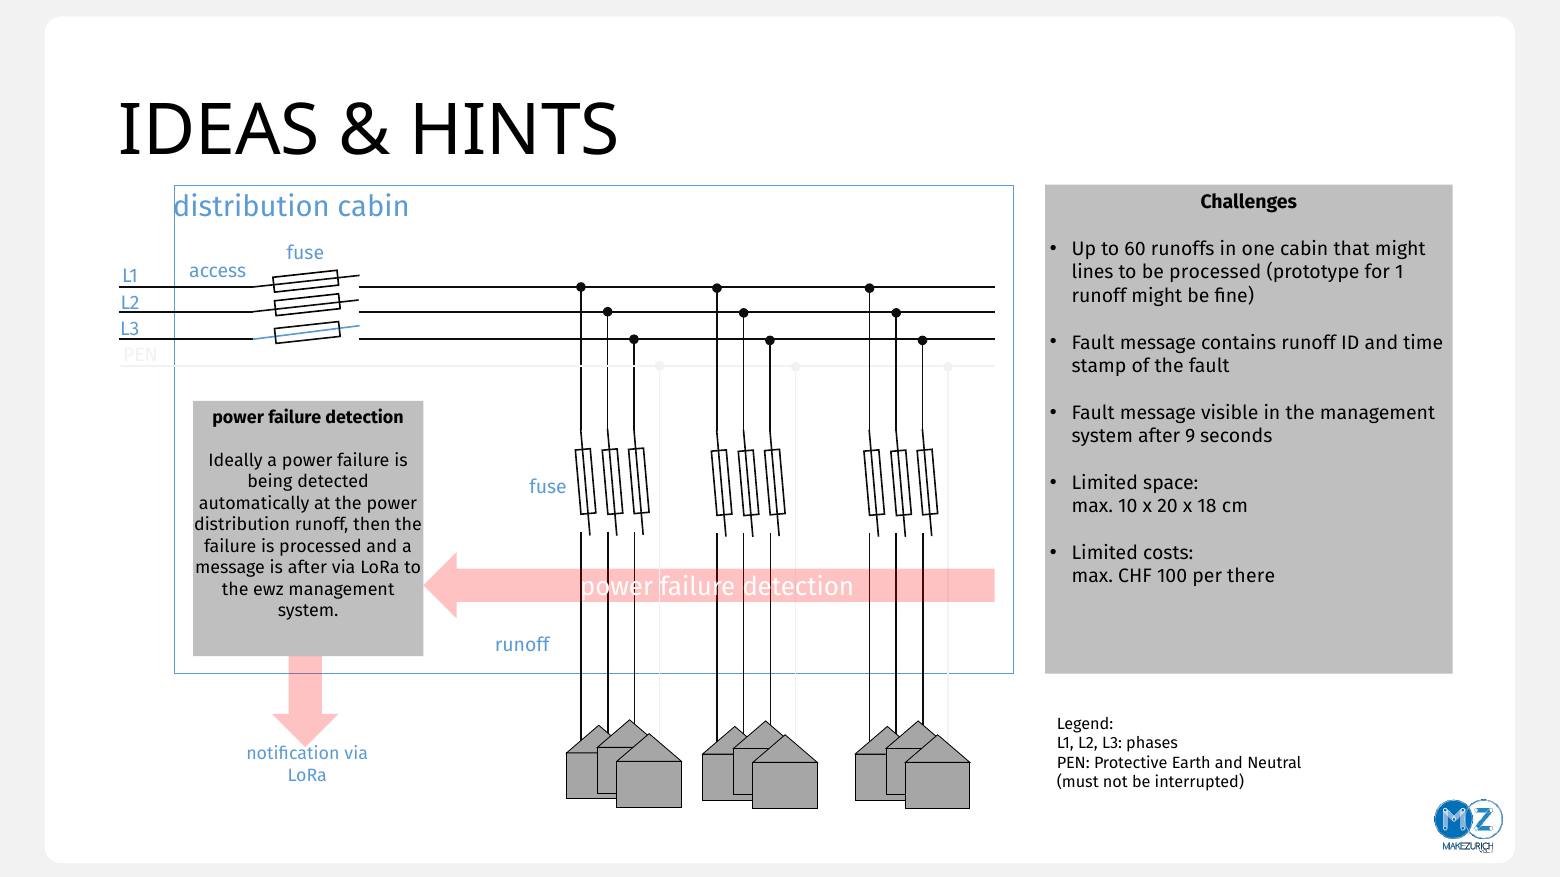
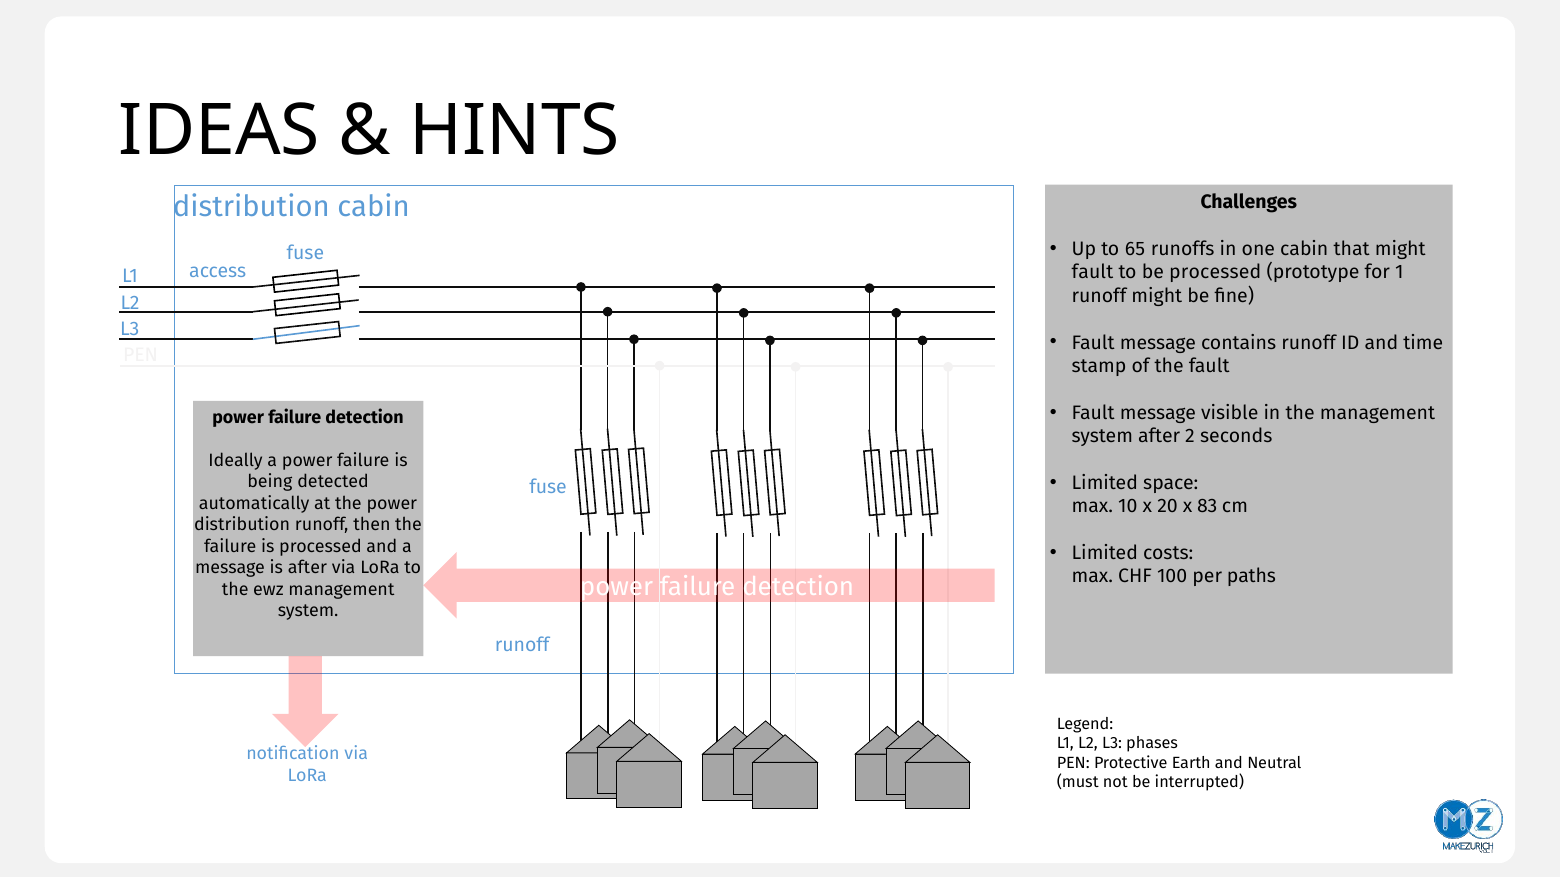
60: 60 -> 65 (1135, 249)
lines: lines -> fault (1093, 273)
9: 9 -> 2 (1190, 436)
18: 18 -> 83 (1207, 507)
there: there -> paths (1251, 577)
